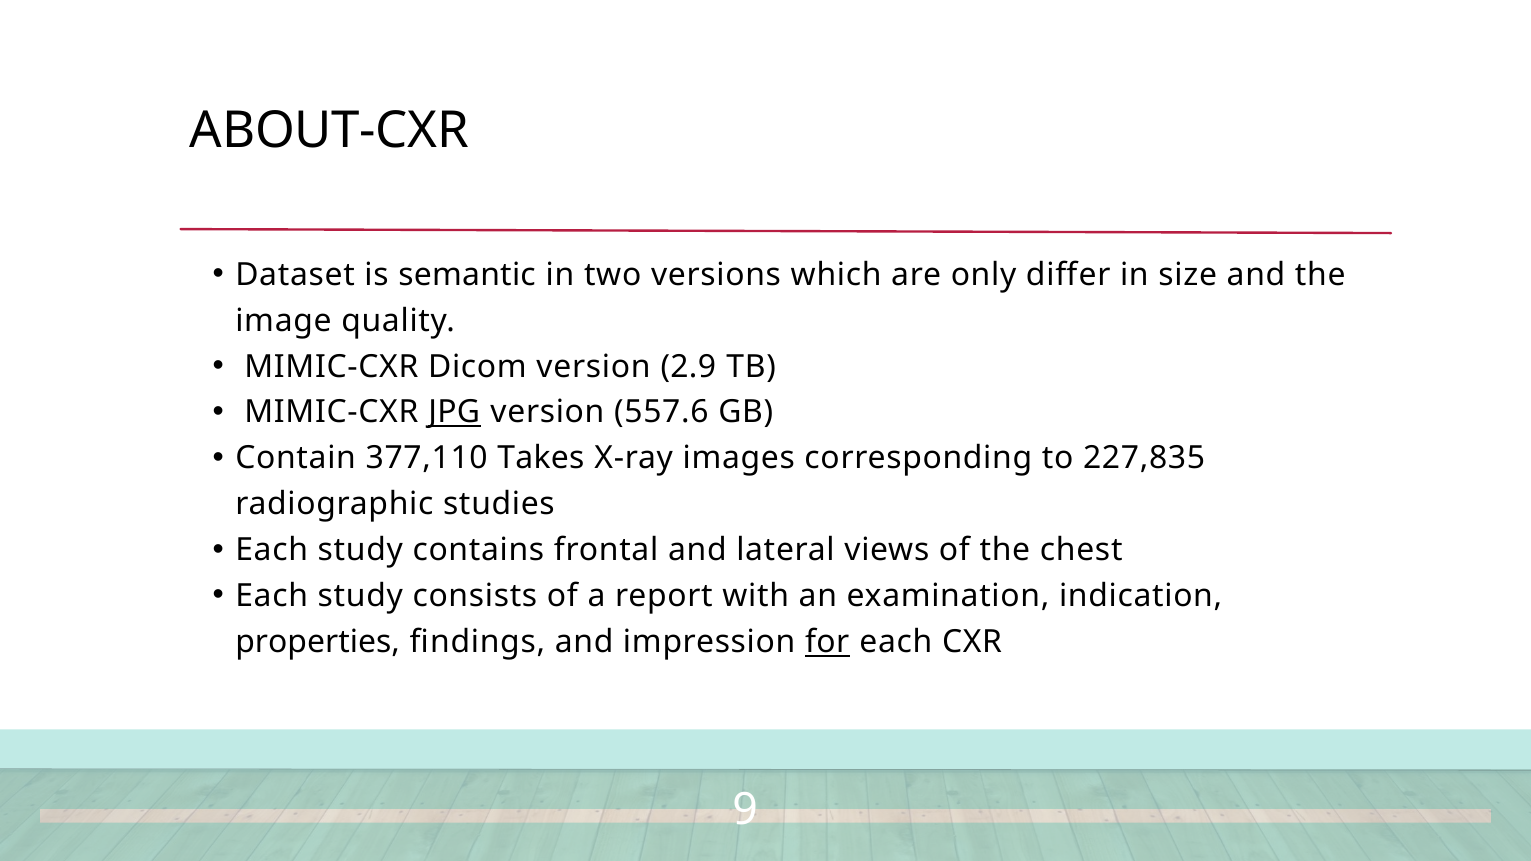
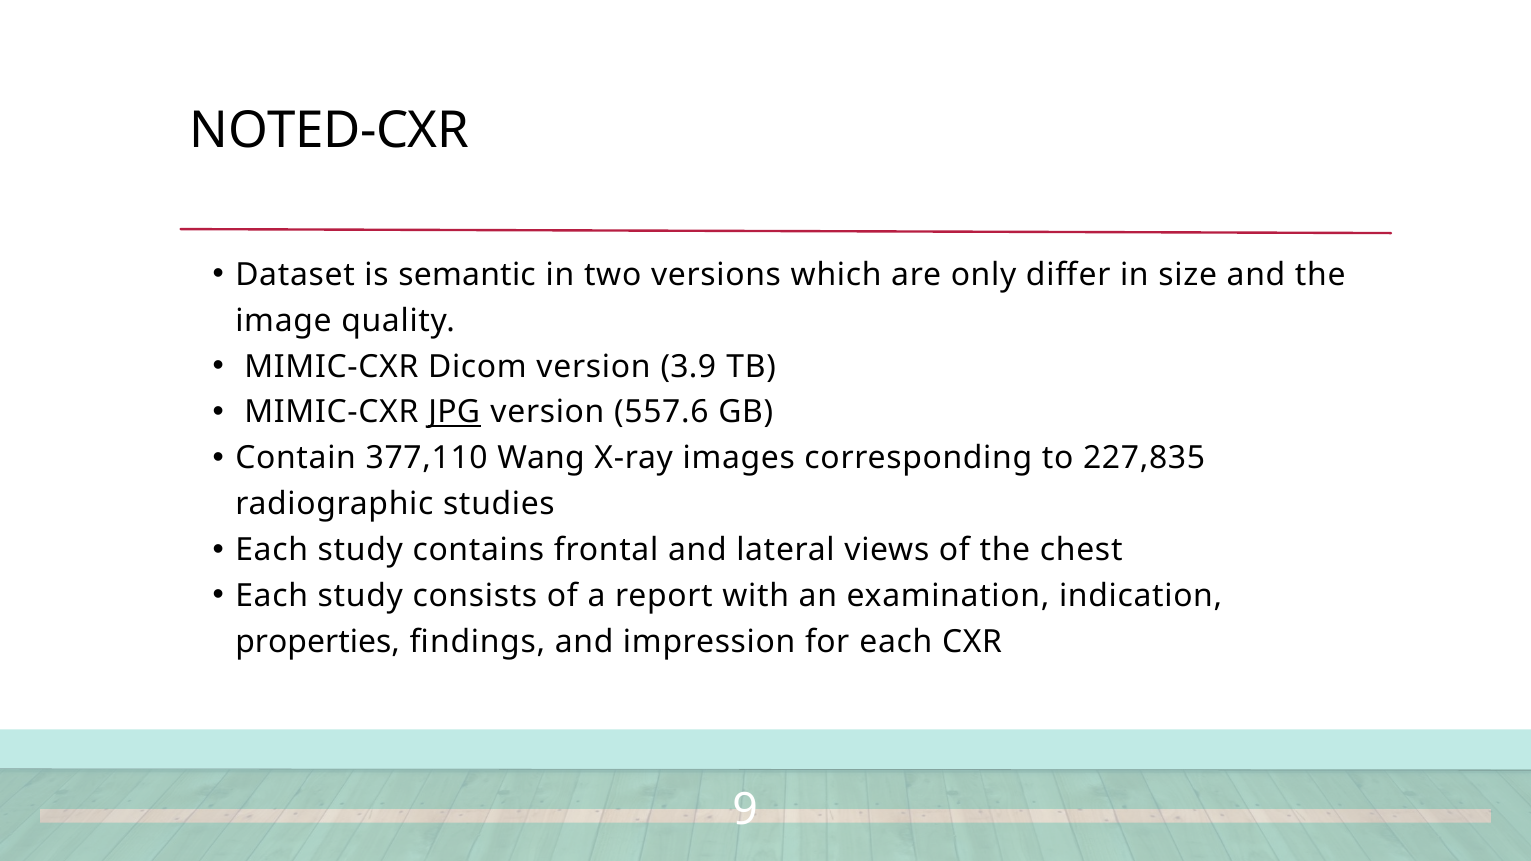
ABOUT-CXR: ABOUT-CXR -> NOTED-CXR (329, 131)
2.9: 2.9 -> 3.9 (688, 367)
Takes: Takes -> Wang (541, 458)
for underline: present -> none (827, 642)
